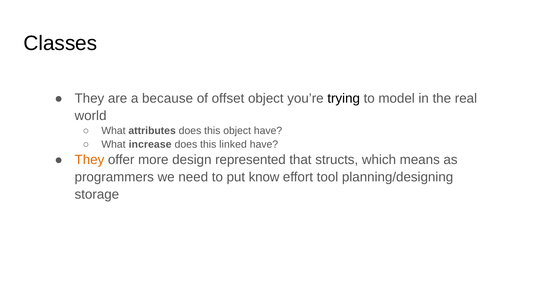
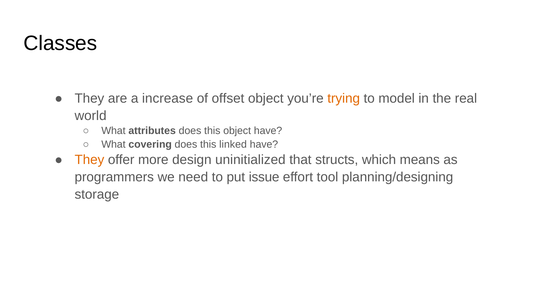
because: because -> increase (168, 98)
trying colour: black -> orange (344, 98)
increase: increase -> covering (150, 144)
represented: represented -> uninitialized (250, 160)
know: know -> issue (264, 177)
